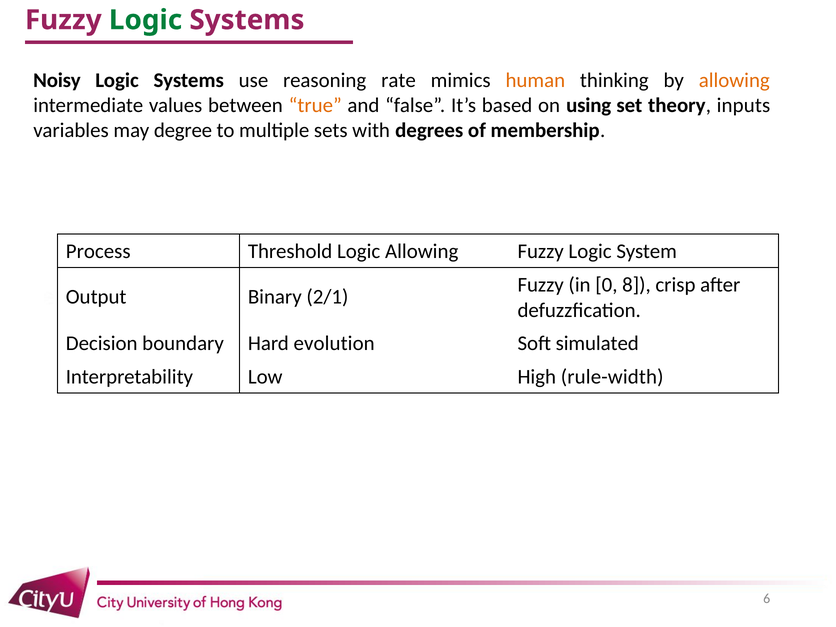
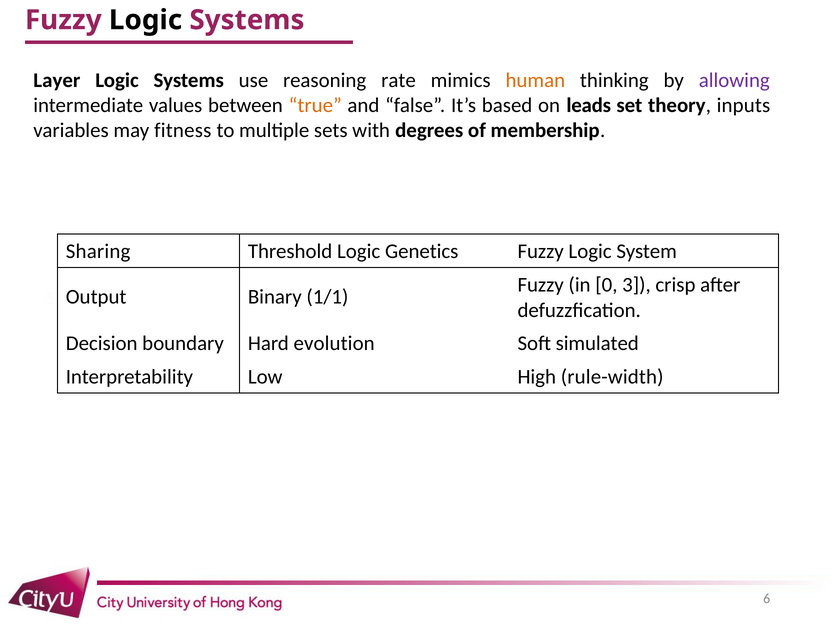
Logic colour: green -> black (146, 20)
Noisy: Noisy -> Layer (57, 80)
allowing colour: orange -> purple (734, 80)
using: using -> leads (589, 105)
degree: degree -> fitness (183, 130)
Process: Process -> Sharing (98, 251)
Logic Allowing: Allowing -> Genetics (422, 251)
8: 8 -> 3 (636, 285)
2/1: 2/1 -> 1/1 (327, 297)
